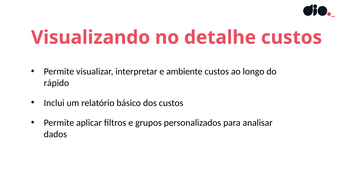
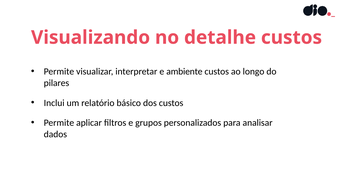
rápido: rápido -> pilares (56, 83)
